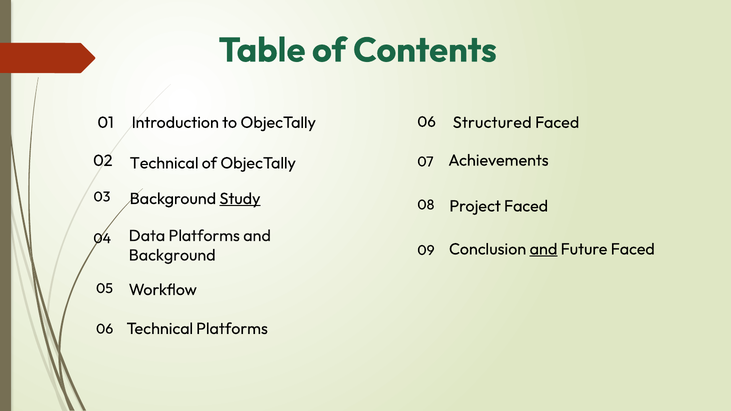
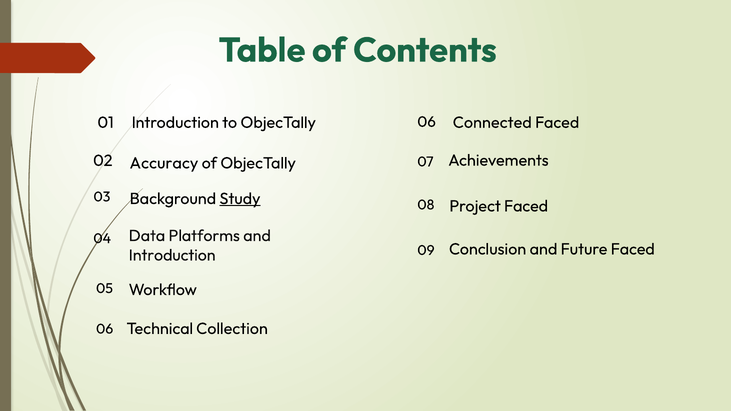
Structured: Structured -> Connected (492, 123)
02 Technical: Technical -> Accuracy (164, 163)
and underline: present -> none (543, 249)
Background: Background -> Introduction (172, 255)
Technical Platforms: Platforms -> Collection (232, 329)
